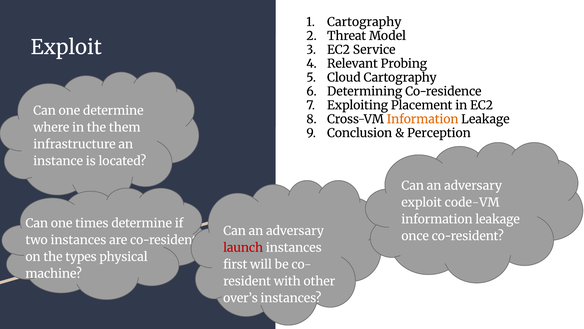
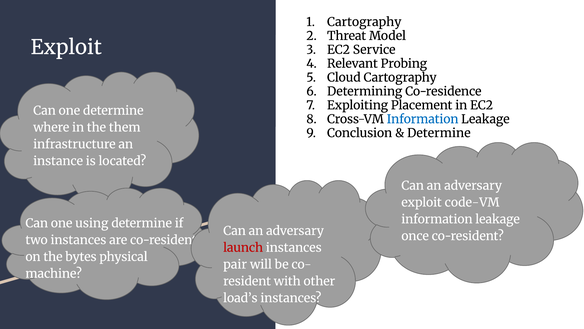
Information colour: orange -> blue (423, 119)
Perception: Perception -> Determine (439, 133)
times: times -> using (92, 223)
types: types -> bytes (81, 257)
first: first -> pair (235, 264)
over’s: over’s -> load’s (240, 298)
